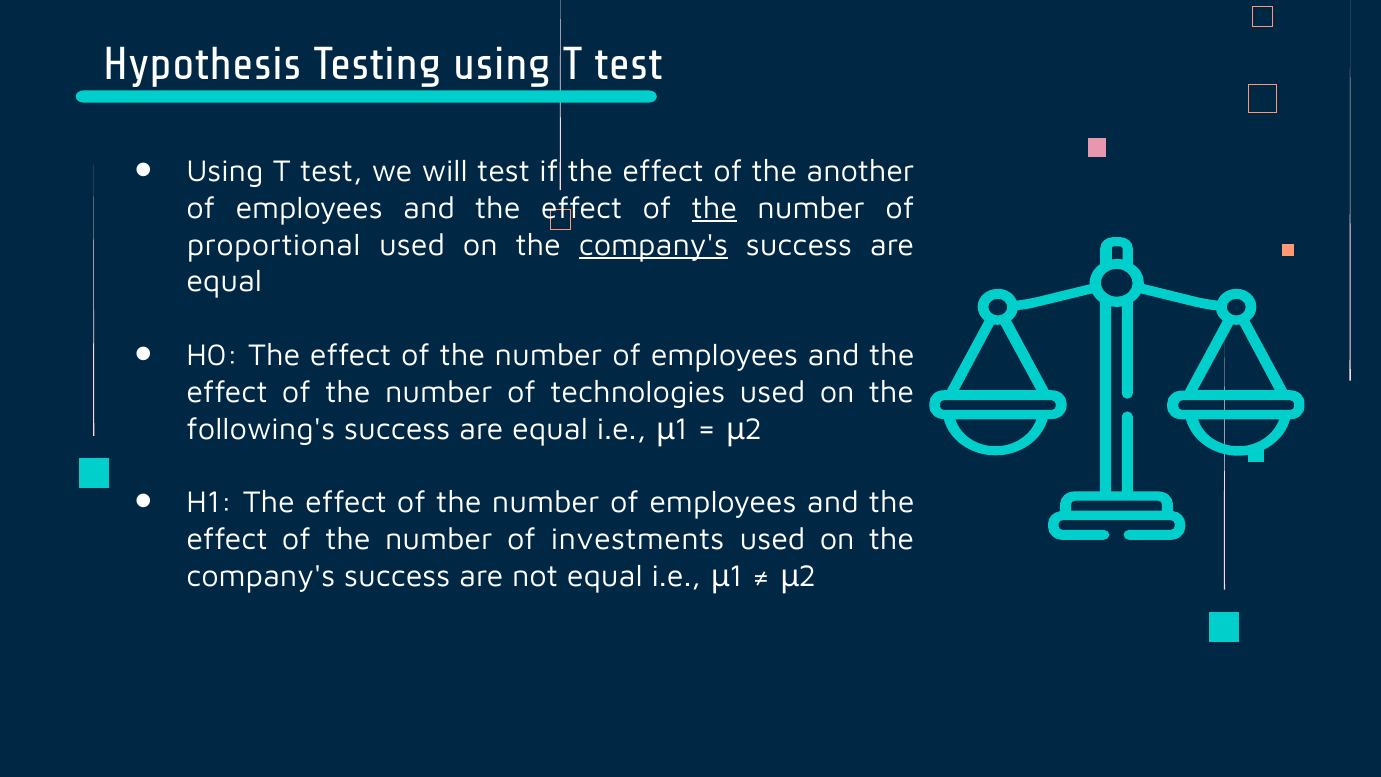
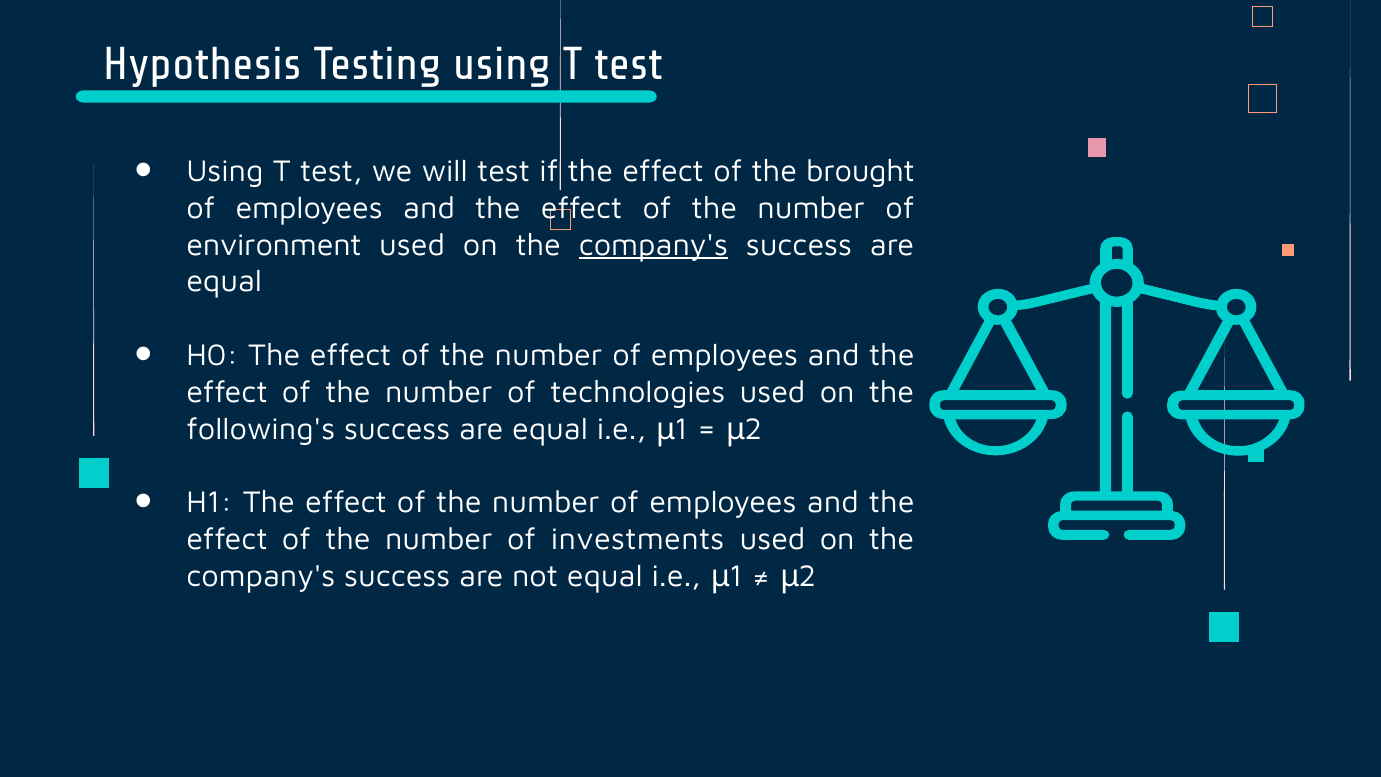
another: another -> brought (861, 171)
the underline: present -> none (714, 208)
proportional: proportional -> environment (274, 245)
